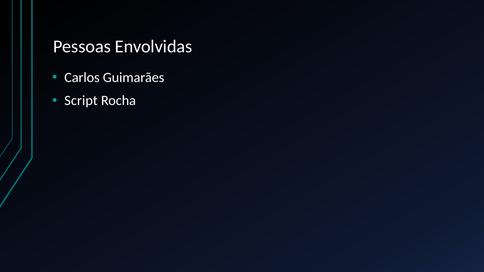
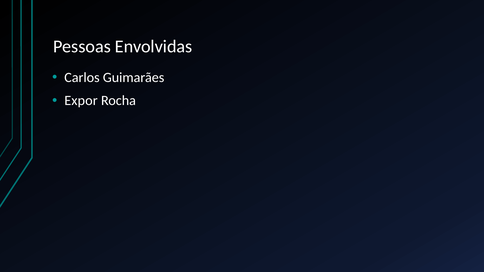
Script: Script -> Expor (81, 101)
